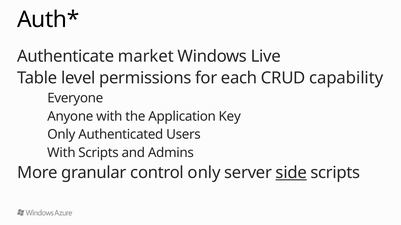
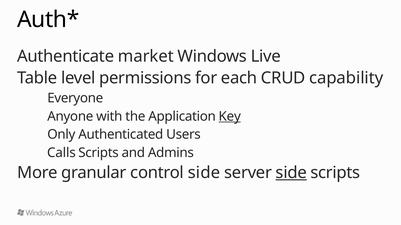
Key underline: none -> present (230, 117)
With: With -> Calls (61, 153)
control only: only -> side (204, 173)
